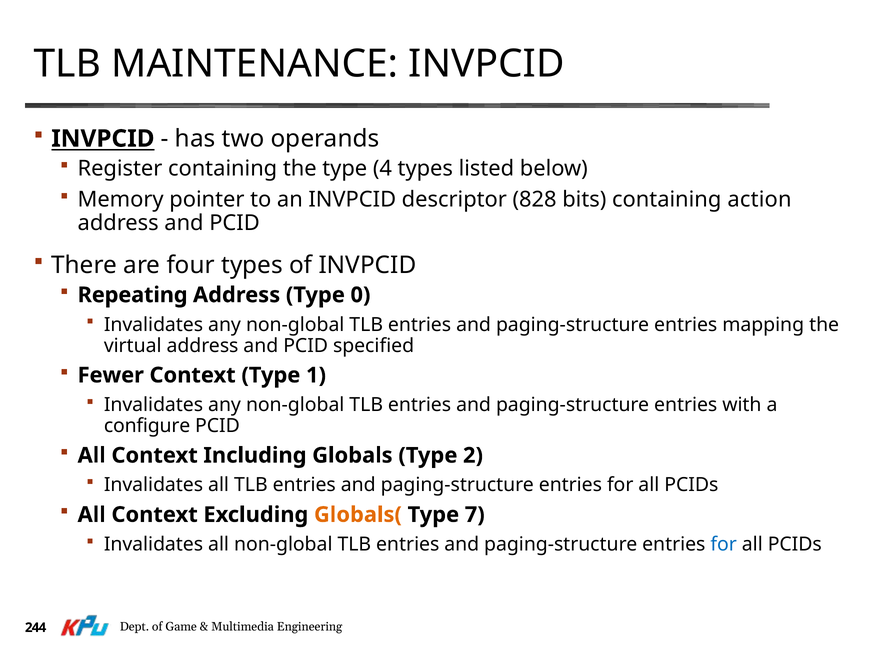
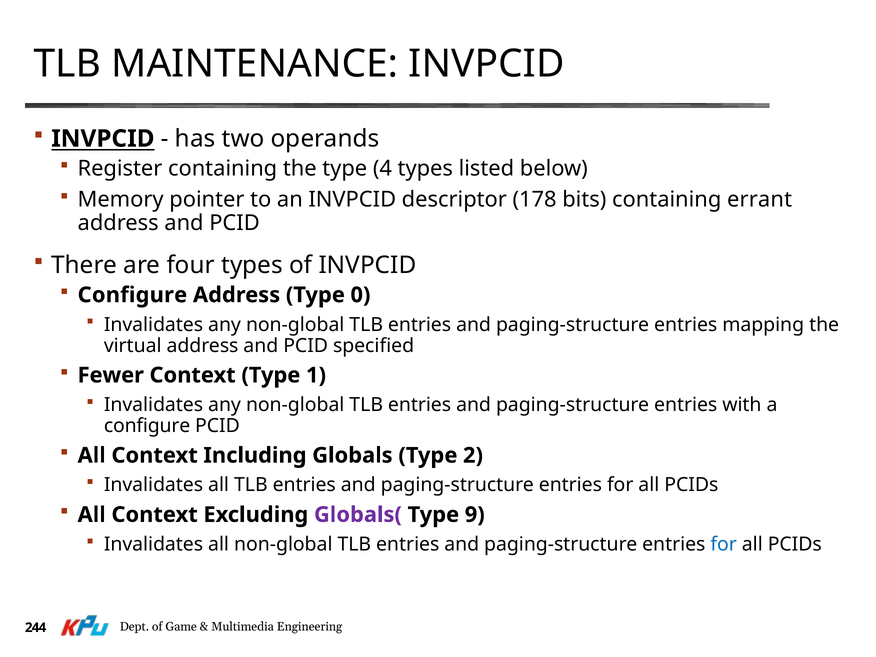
828: 828 -> 178 (535, 199)
action: action -> errant (760, 199)
Repeating: Repeating -> Configure (132, 295)
Globals( colour: orange -> purple (358, 515)
7: 7 -> 9 (475, 515)
